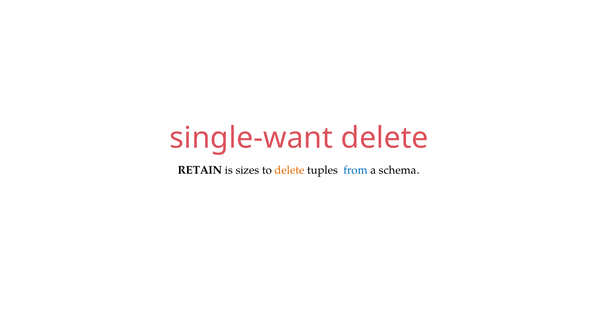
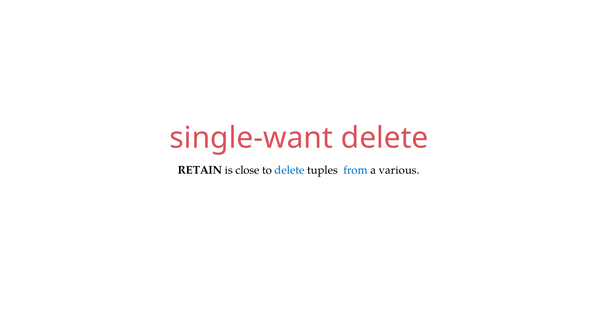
sizes: sizes -> close (248, 170)
delete colour: orange -> blue (290, 170)
schema: schema -> various (399, 170)
